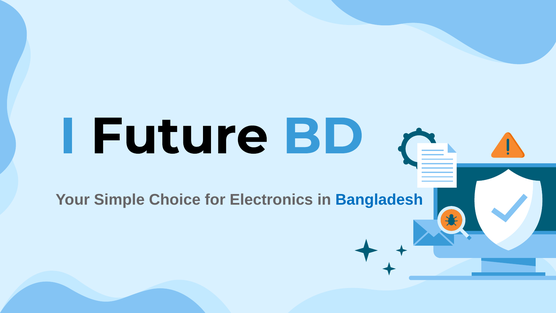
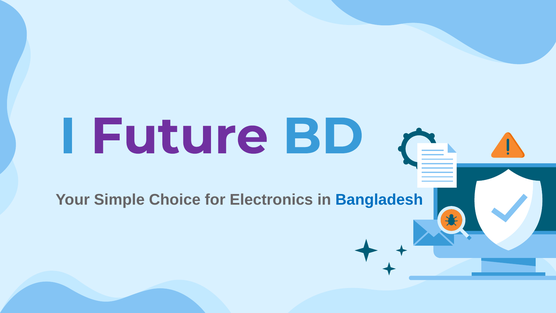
Future colour: black -> purple (179, 136)
